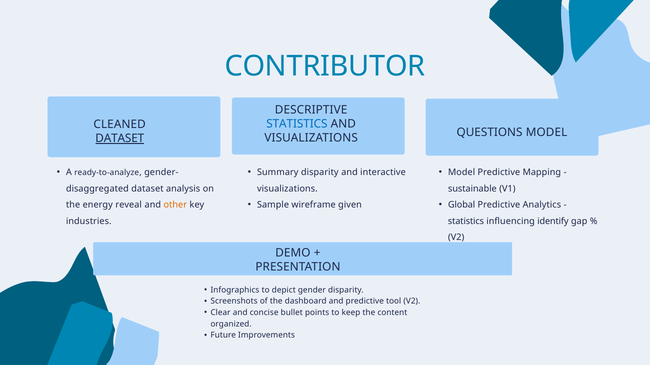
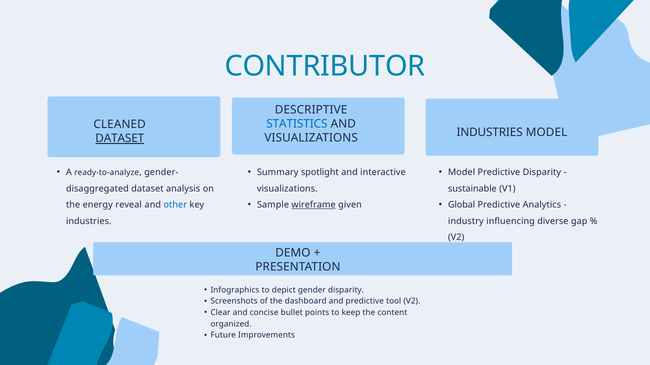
VISUALIZATIONS QUESTIONS: QUESTIONS -> INDUSTRIES (490, 133)
Summary disparity: disparity -> spotlight (320, 173)
Predictive Mapping: Mapping -> Disparity (542, 173)
wireframe underline: none -> present (314, 205)
other colour: orange -> blue (175, 205)
statistics: statistics -> industry (466, 222)
identify: identify -> diverse (553, 222)
